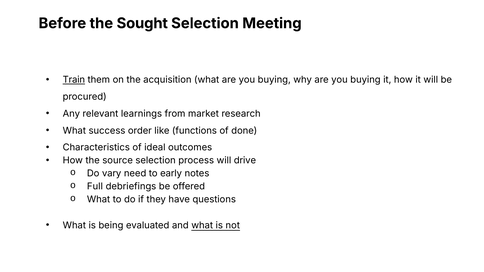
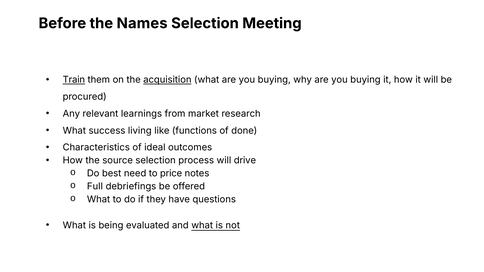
Sought: Sought -> Names (142, 23)
acquisition underline: none -> present (167, 80)
order: order -> living (140, 131)
vary: vary -> best (112, 174)
early: early -> price (171, 174)
